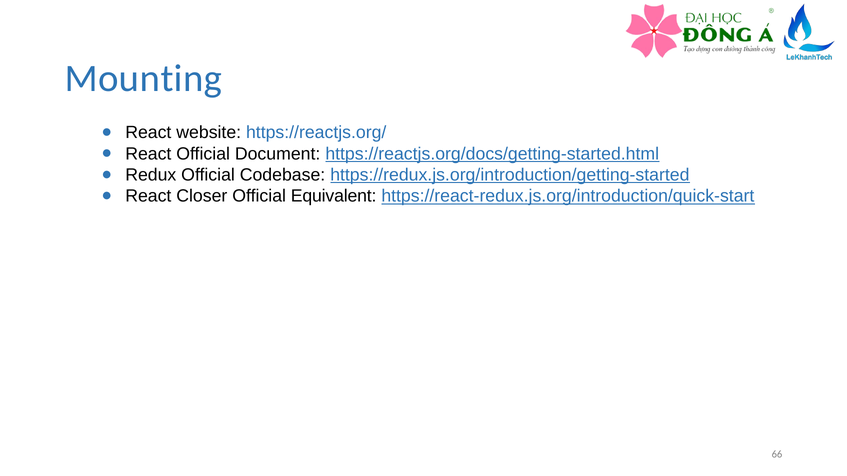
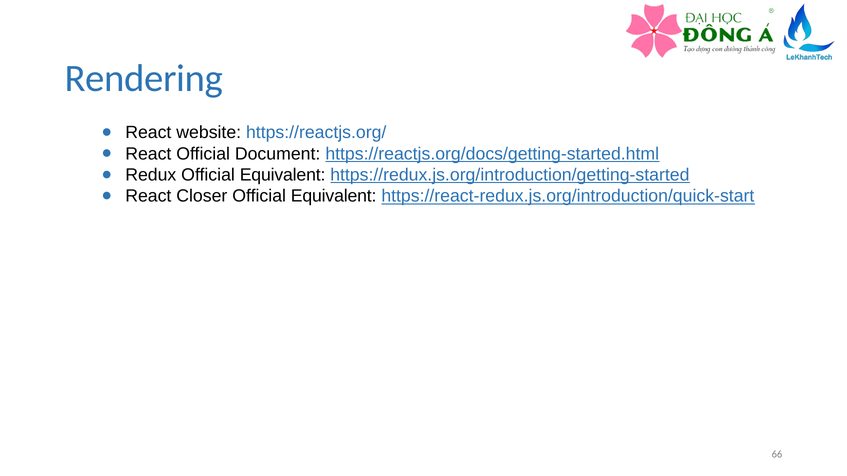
Mounting: Mounting -> Rendering (144, 78)
Redux Official Codebase: Codebase -> Equivalent (283, 175)
